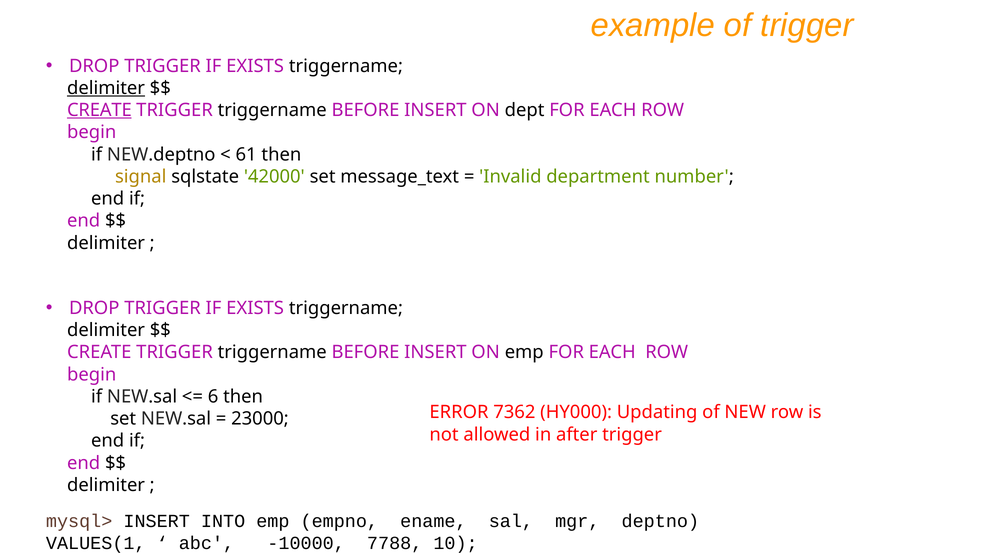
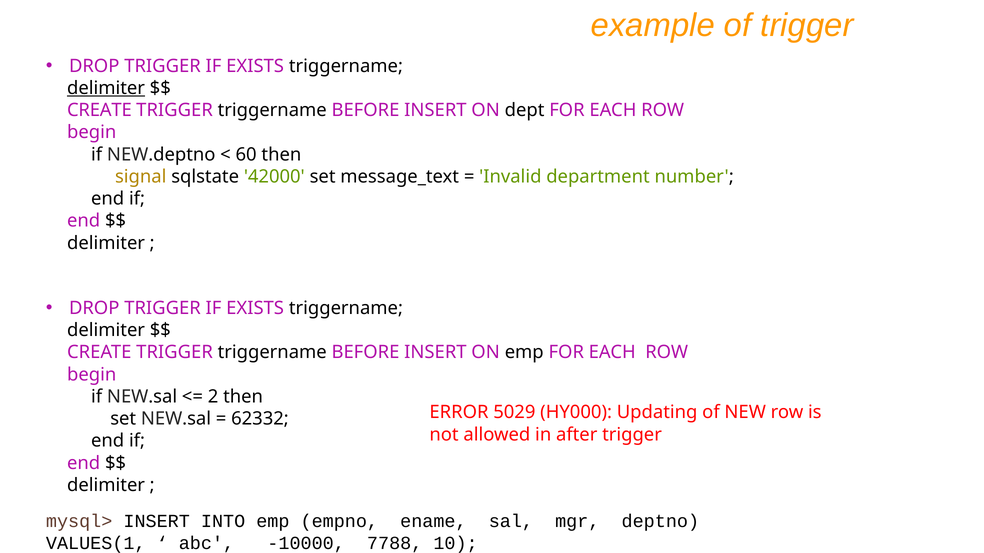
CREATE underline: present -> none (99, 110)
61: 61 -> 60 (246, 155)
6: 6 -> 2 (213, 397)
7362: 7362 -> 5029 (514, 413)
23000: 23000 -> 62332 (260, 419)
